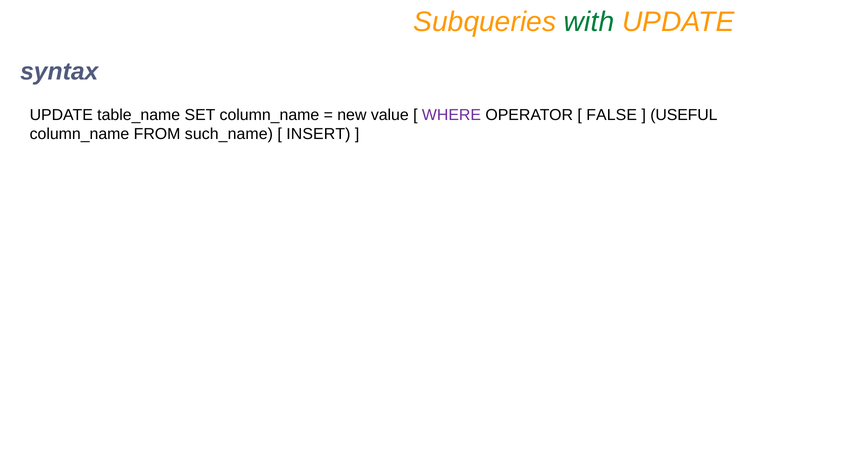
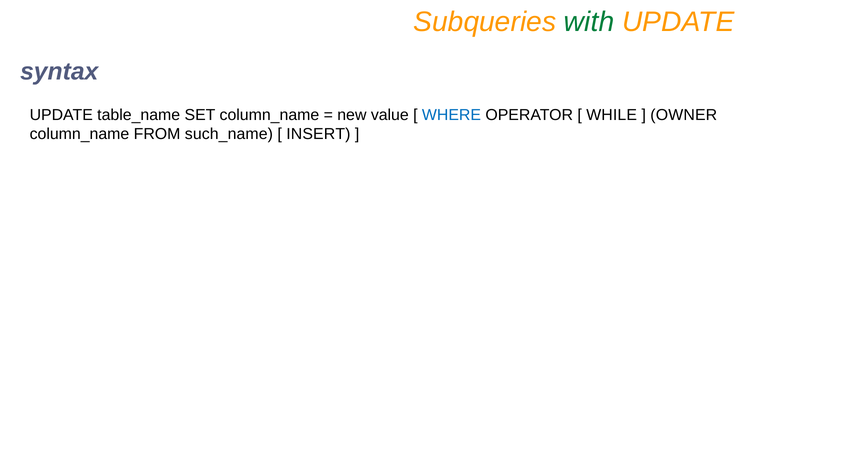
WHERE colour: purple -> blue (451, 115)
FALSE: FALSE -> WHILE (612, 115)
USEFUL: USEFUL -> OWNER (684, 115)
